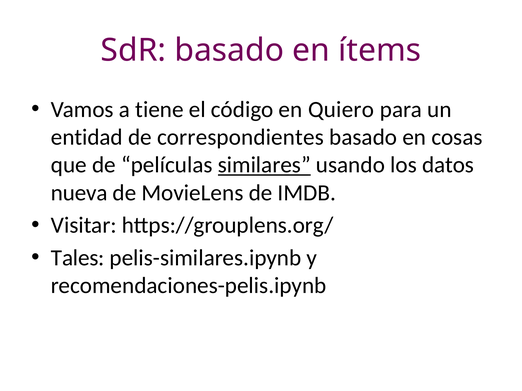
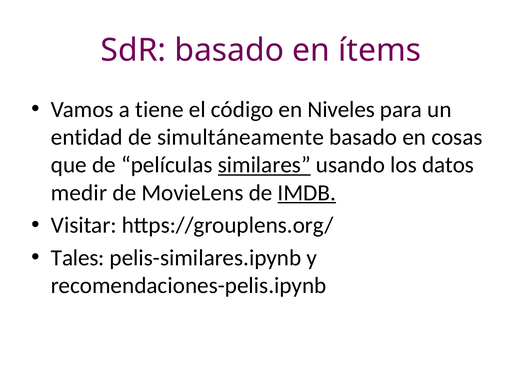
Quiero: Quiero -> Niveles (341, 110)
correspondientes: correspondientes -> simultáneamente (240, 137)
nueva: nueva -> medir (79, 193)
IMDB underline: none -> present (307, 193)
